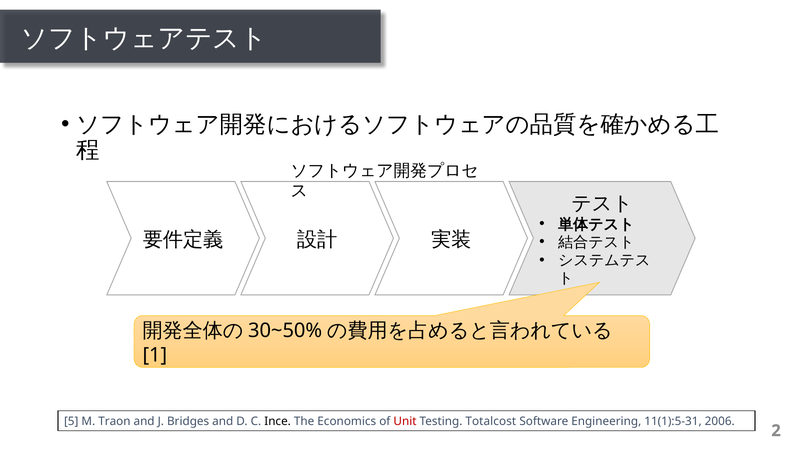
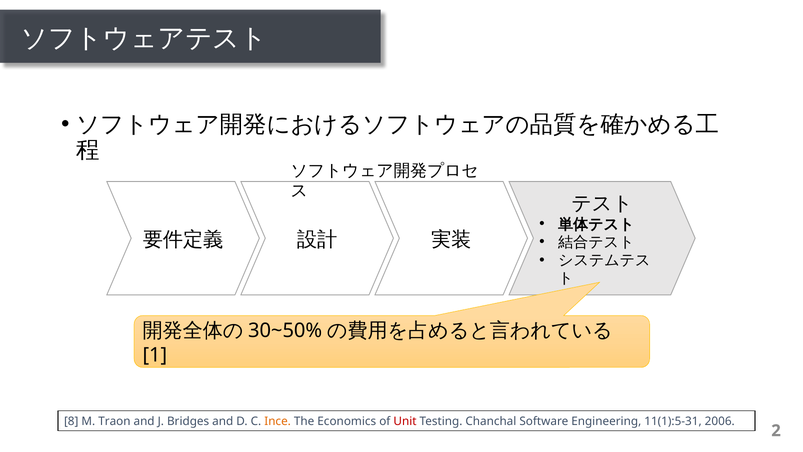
5: 5 -> 8 (71, 421)
Ince colour: black -> orange (278, 421)
Totalcost: Totalcost -> Chanchal (491, 421)
